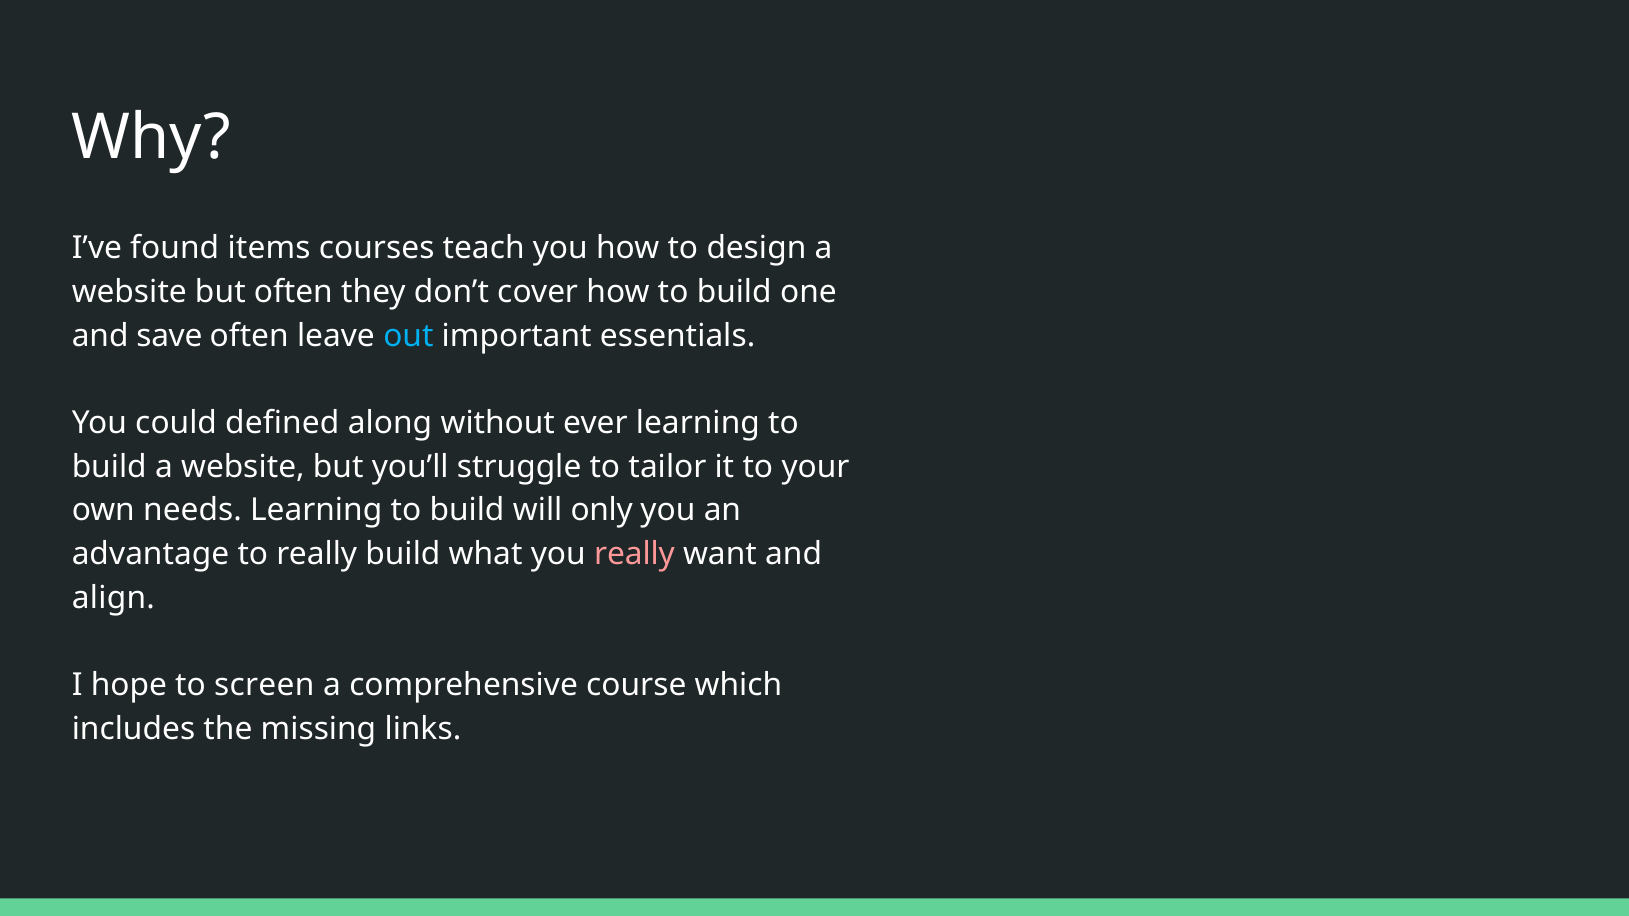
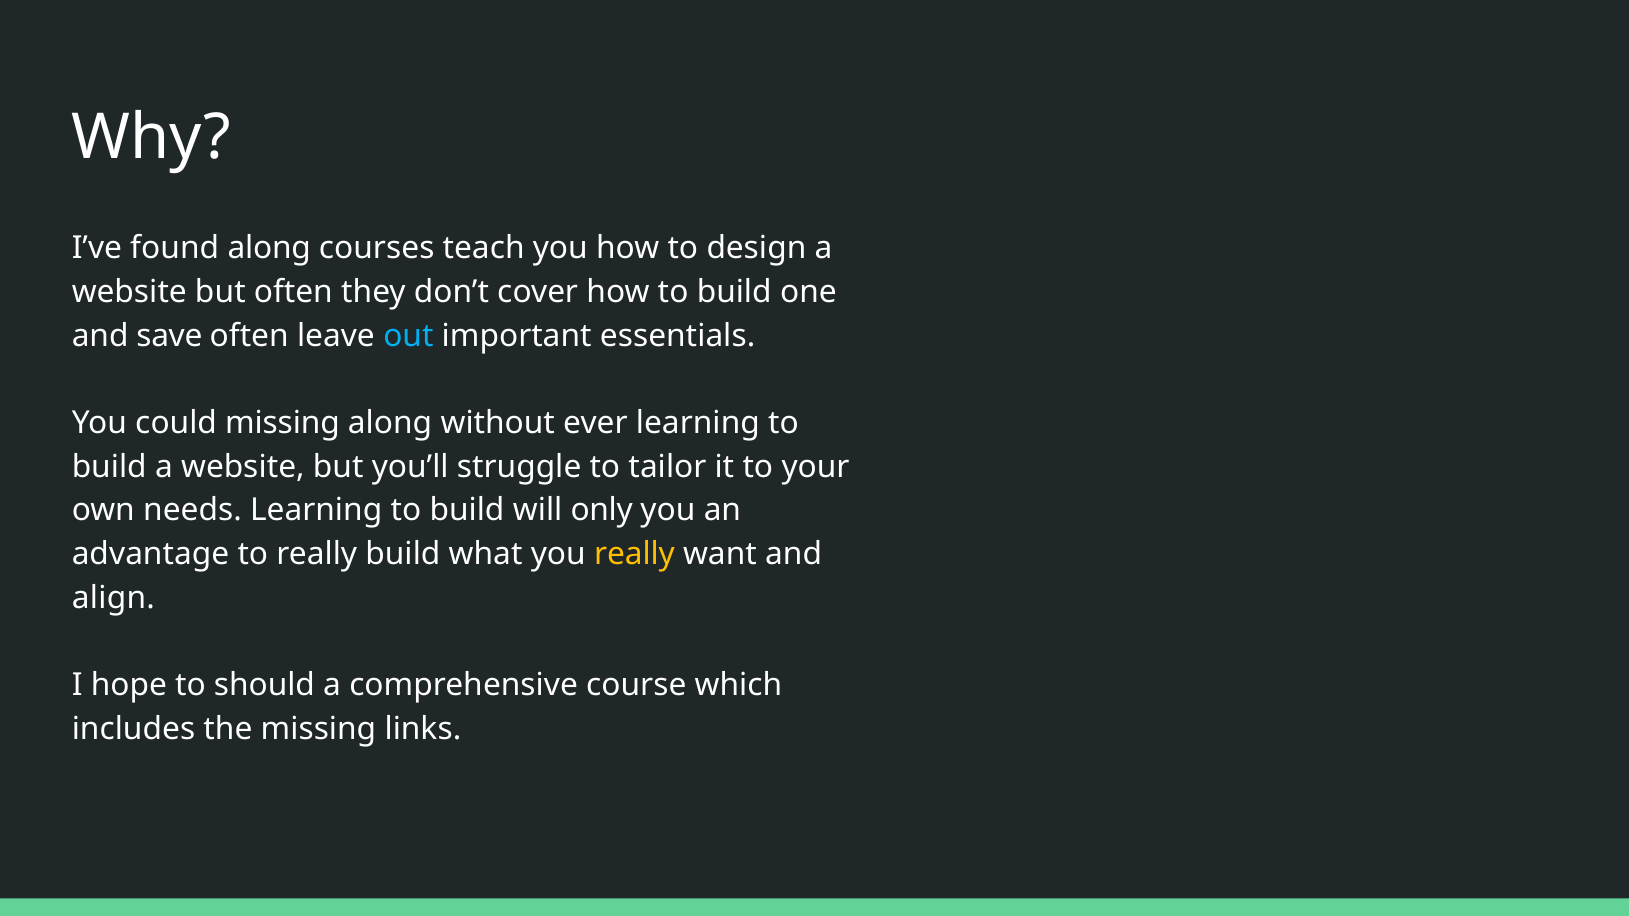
found items: items -> along (269, 248)
could defined: defined -> missing (282, 423)
really colour: pink -> yellow (634, 554)
screen: screen -> should (264, 685)
